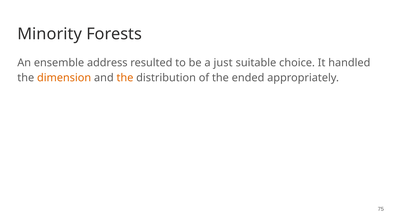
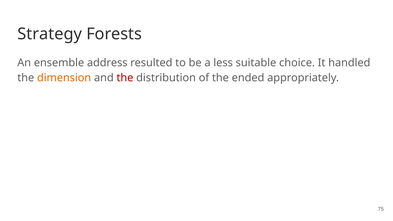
Minority: Minority -> Strategy (50, 34)
just: just -> less (223, 63)
the colour: orange -> red (125, 78)
